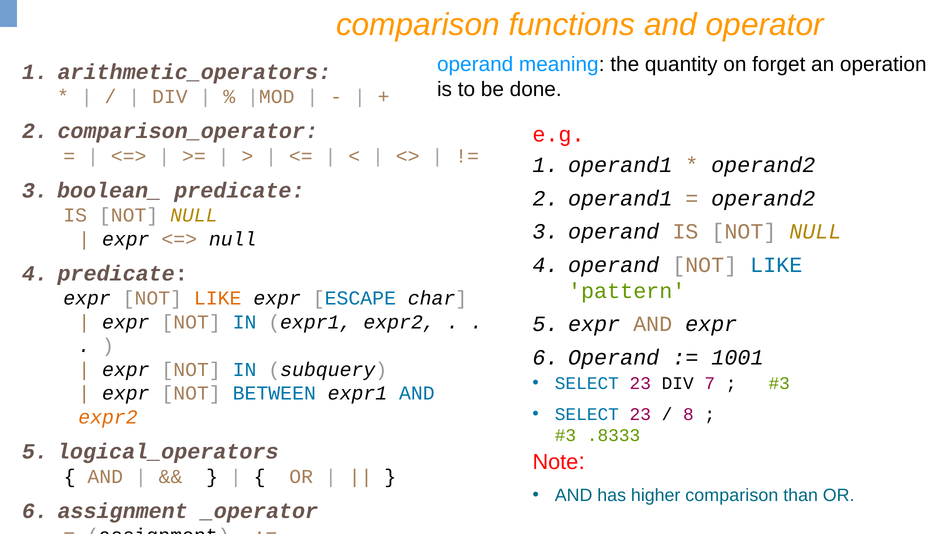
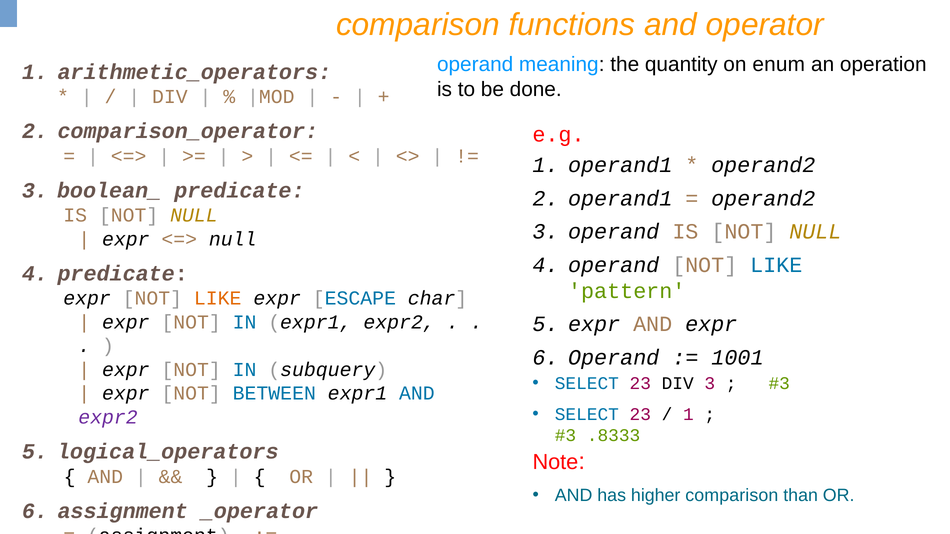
forget: forget -> enum (779, 64)
DIV 7: 7 -> 3 (710, 384)
8: 8 -> 1 (688, 414)
expr2 colour: orange -> purple (108, 417)
